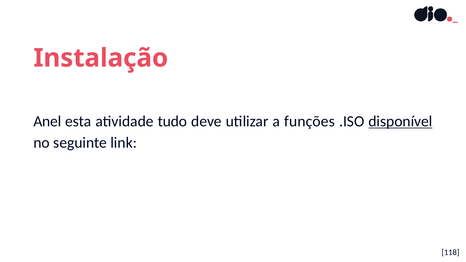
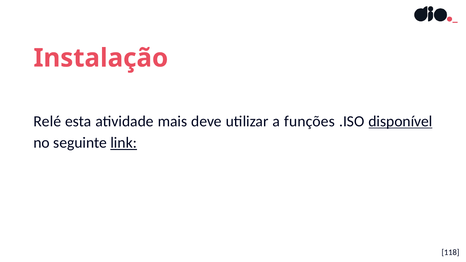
Anel: Anel -> Relé (47, 121)
tudo: tudo -> mais (172, 121)
link underline: none -> present (124, 143)
